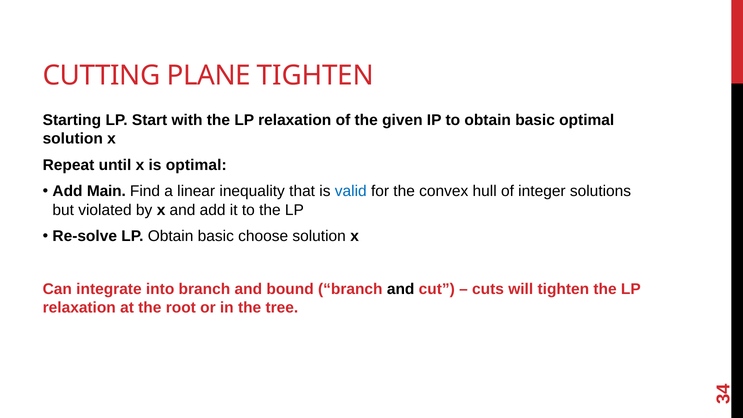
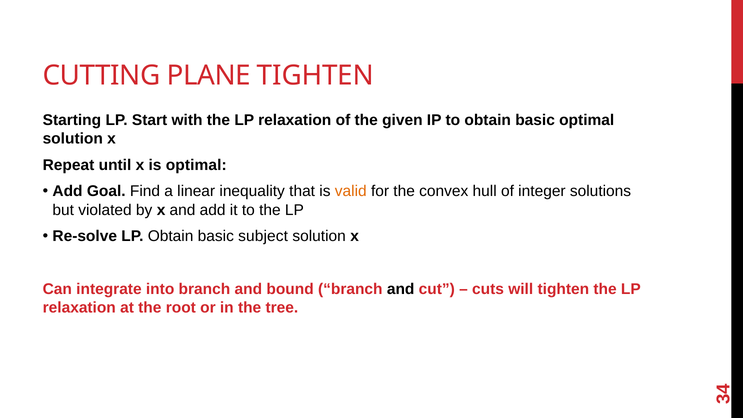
Main: Main -> Goal (106, 191)
valid colour: blue -> orange (351, 191)
choose: choose -> subject (263, 236)
